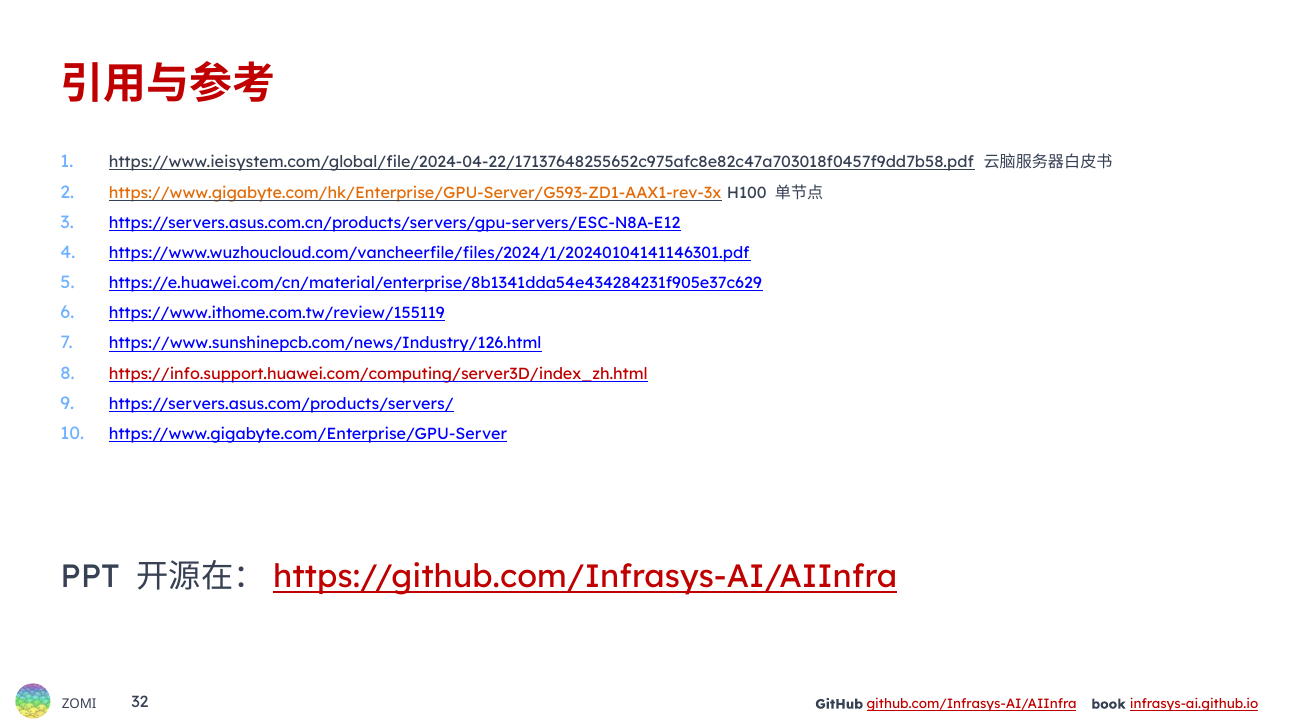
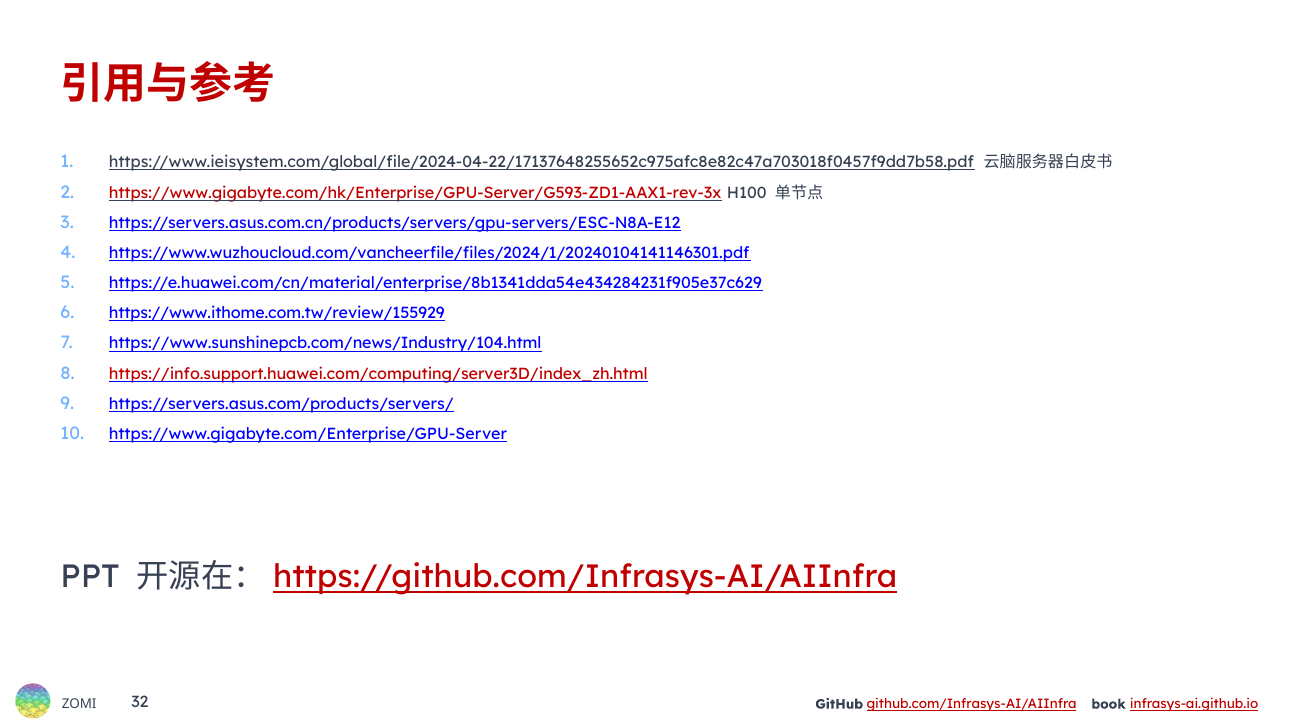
https://www.gigabyte.com/hk/Enterprise/GPU-Server/G593-ZD1-AAX1-rev-3x colour: orange -> red (415, 193)
https://www.ithome.com.tw/review/155119: https://www.ithome.com.tw/review/155119 -> https://www.ithome.com.tw/review/155929 (277, 314)
https://www.sunshinepcb.com/news/Industry/126.html: https://www.sunshinepcb.com/news/Industry/126.html -> https://www.sunshinepcb.com/news/Industry/104.html (325, 344)
